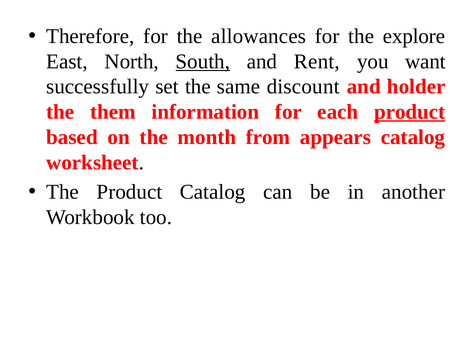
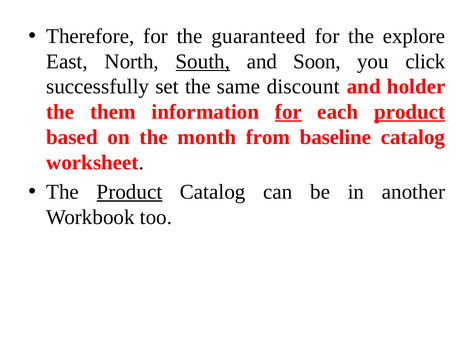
allowances: allowances -> guaranteed (259, 36)
Rent: Rent -> Soon (317, 62)
want: want -> click (425, 62)
for underline: none -> present (288, 112)
appears: appears -> baseline (336, 137)
Product underline: none -> present (129, 192)
